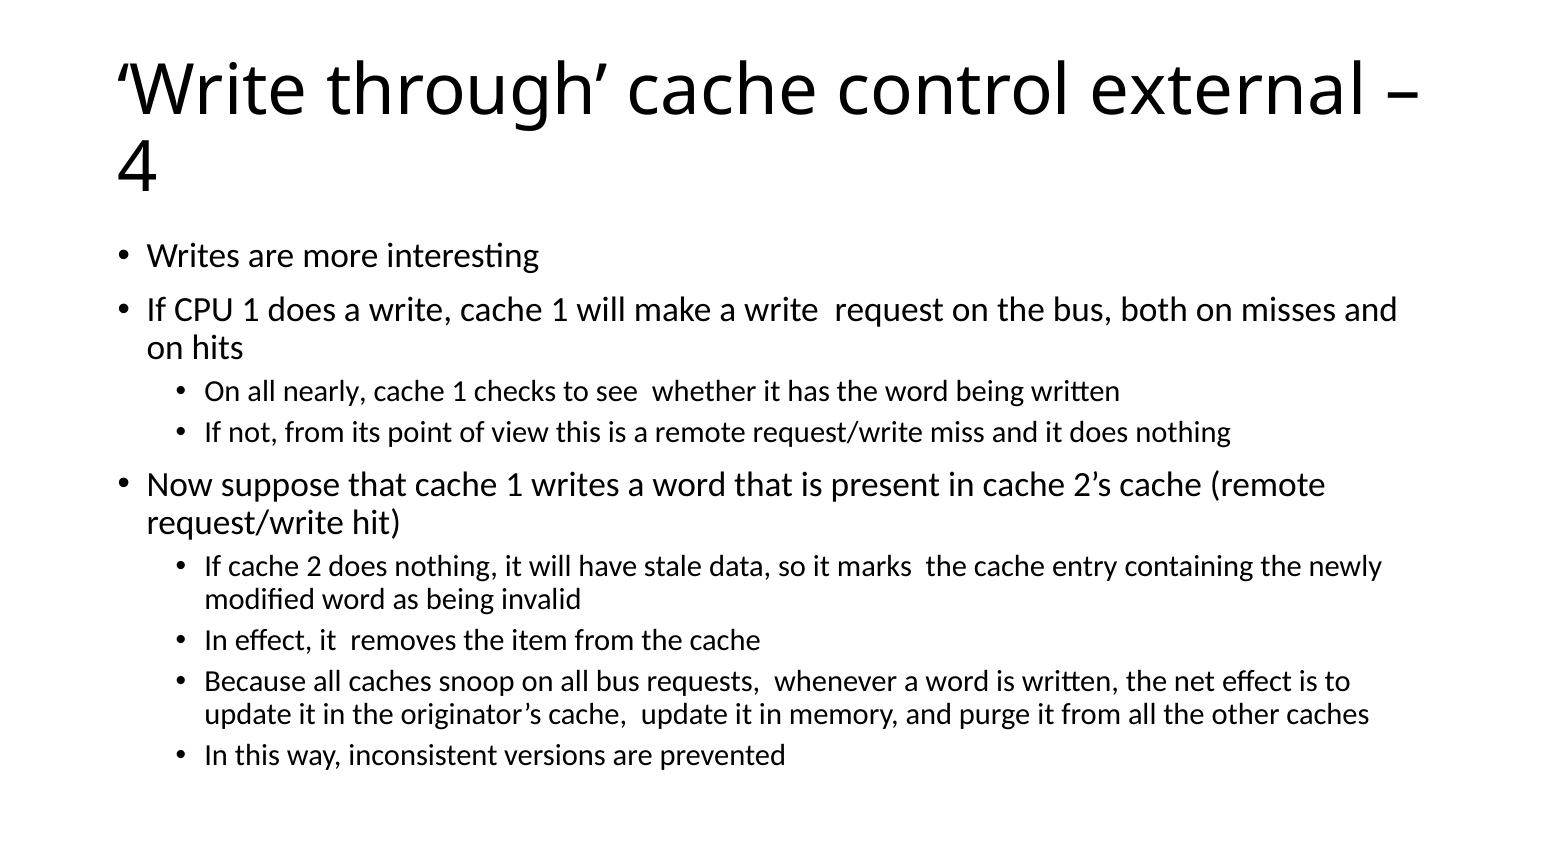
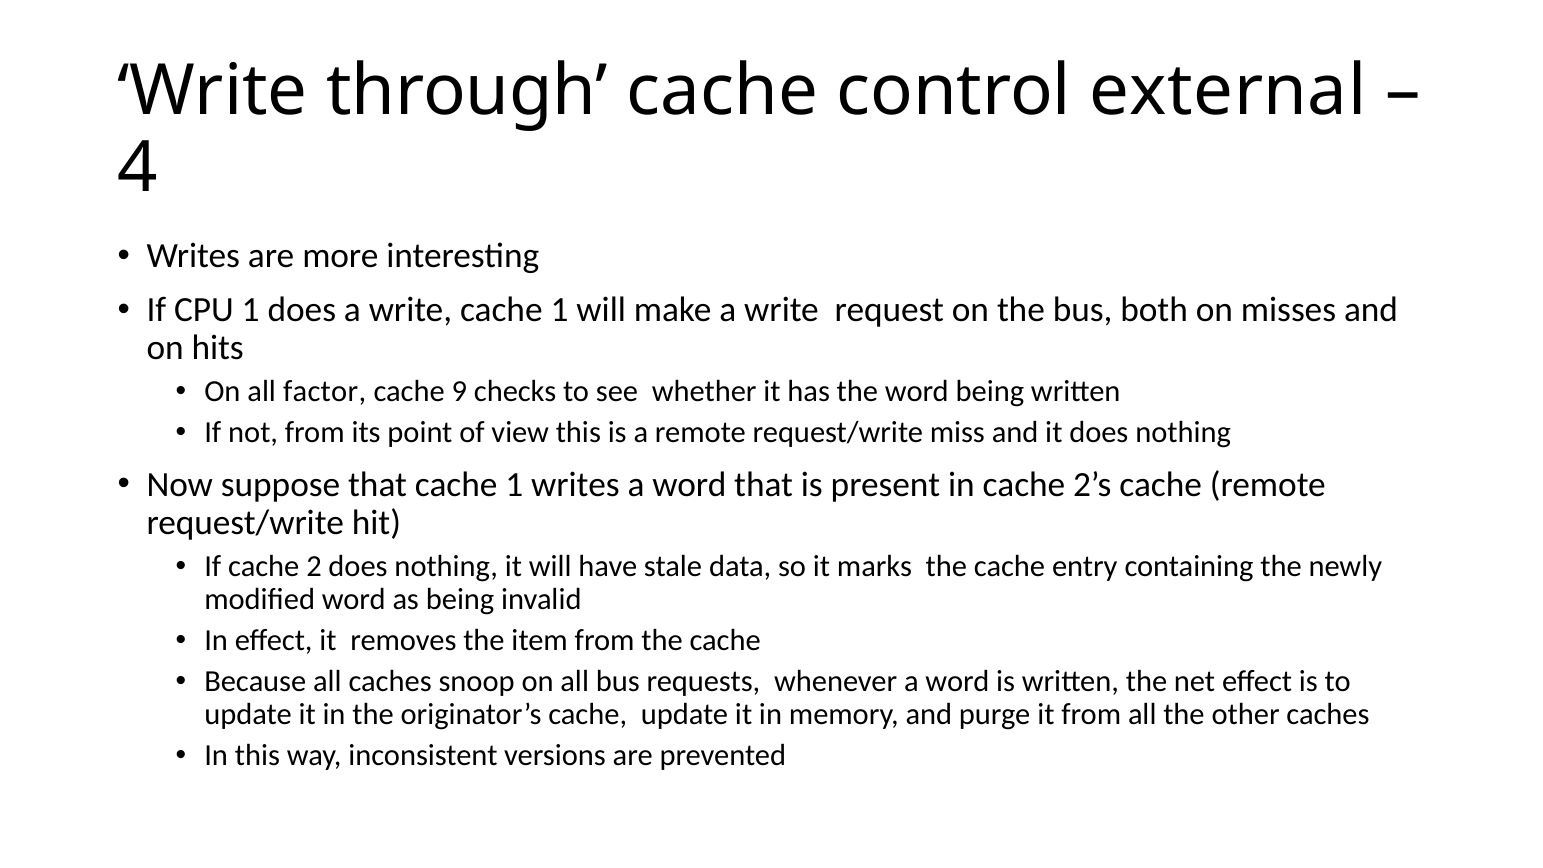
nearly: nearly -> factor (325, 392)
1: 1 -> 9 (459, 392)
